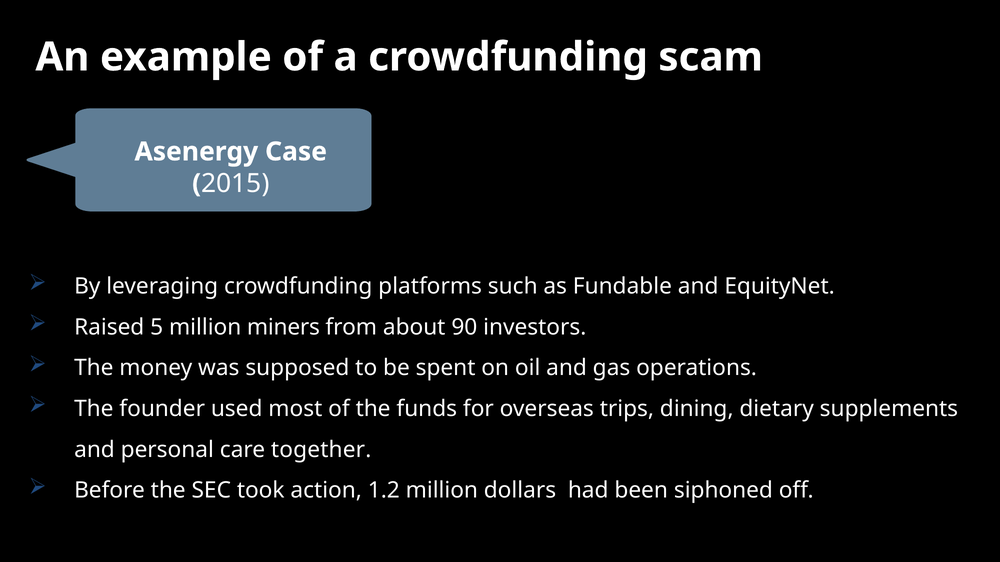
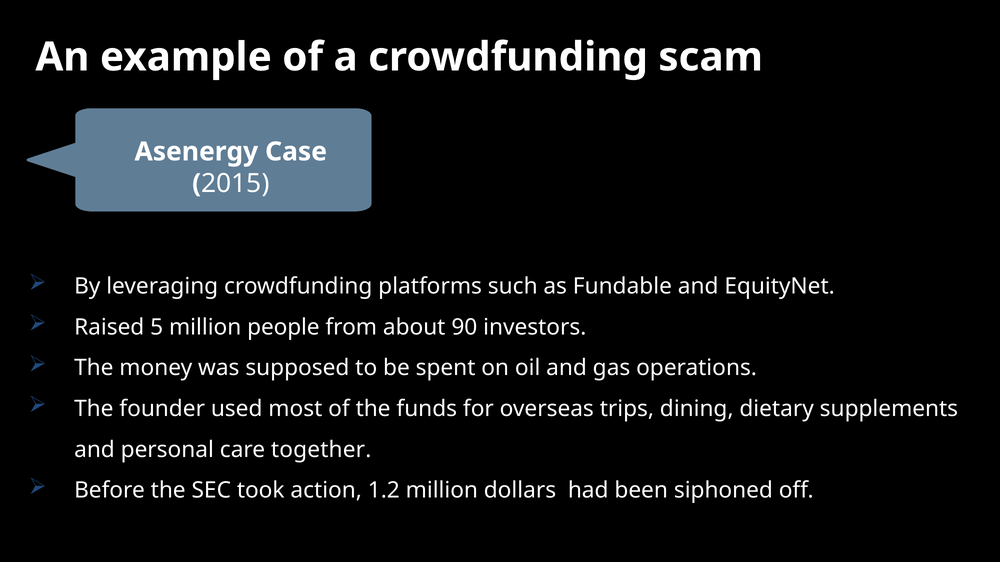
miners: miners -> people (283, 327)
